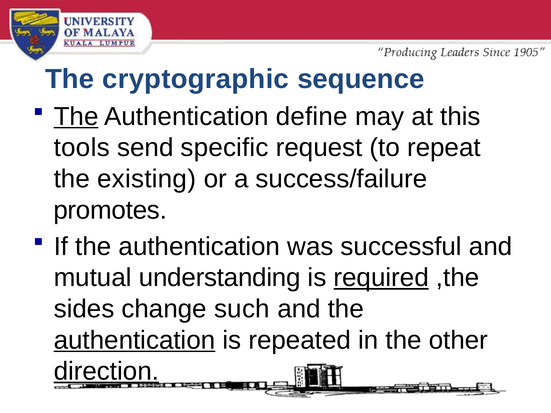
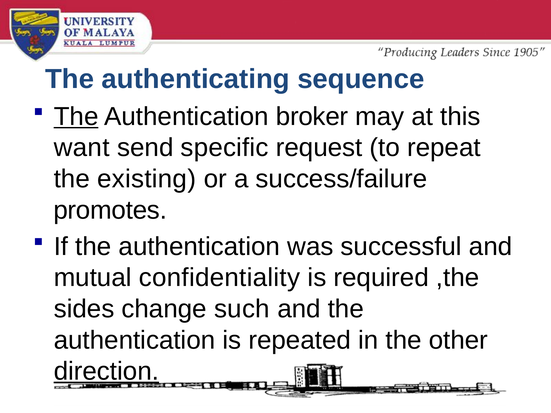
cryptographic: cryptographic -> authenticating (196, 79)
define: define -> broker (312, 117)
tools: tools -> want (82, 148)
understanding: understanding -> confidentiality (220, 278)
required underline: present -> none (381, 278)
authentication underline: present -> none (135, 340)
